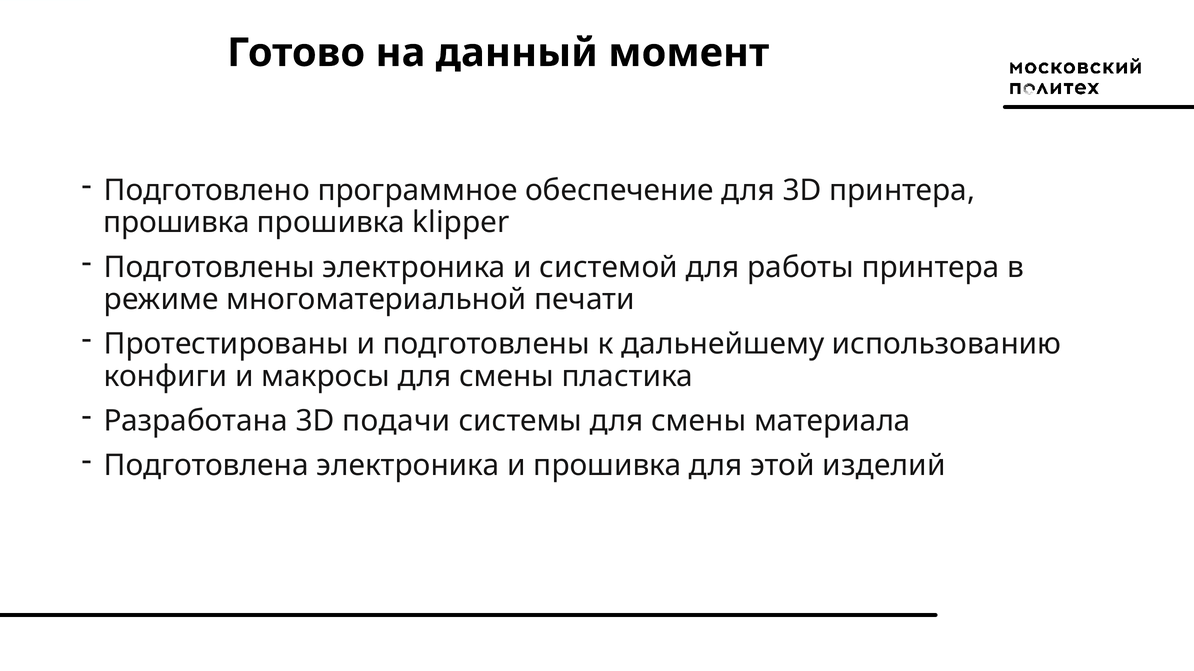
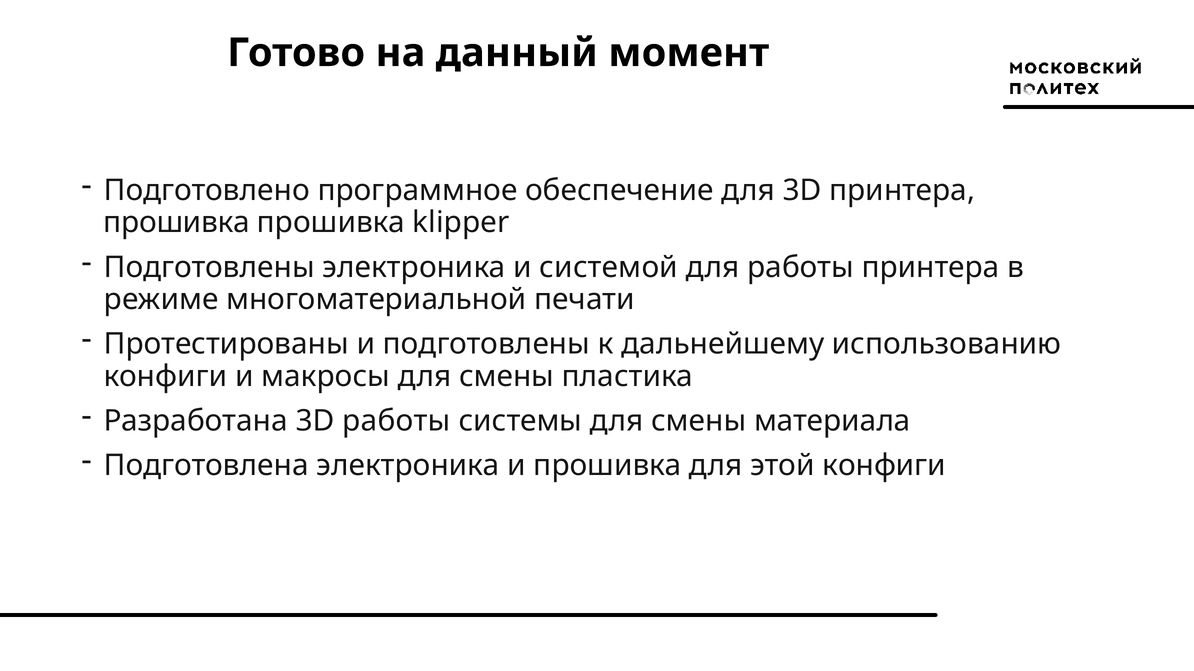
3D подачи: подачи -> работы (396, 421)
этой изделий: изделий -> конфиги (884, 466)
